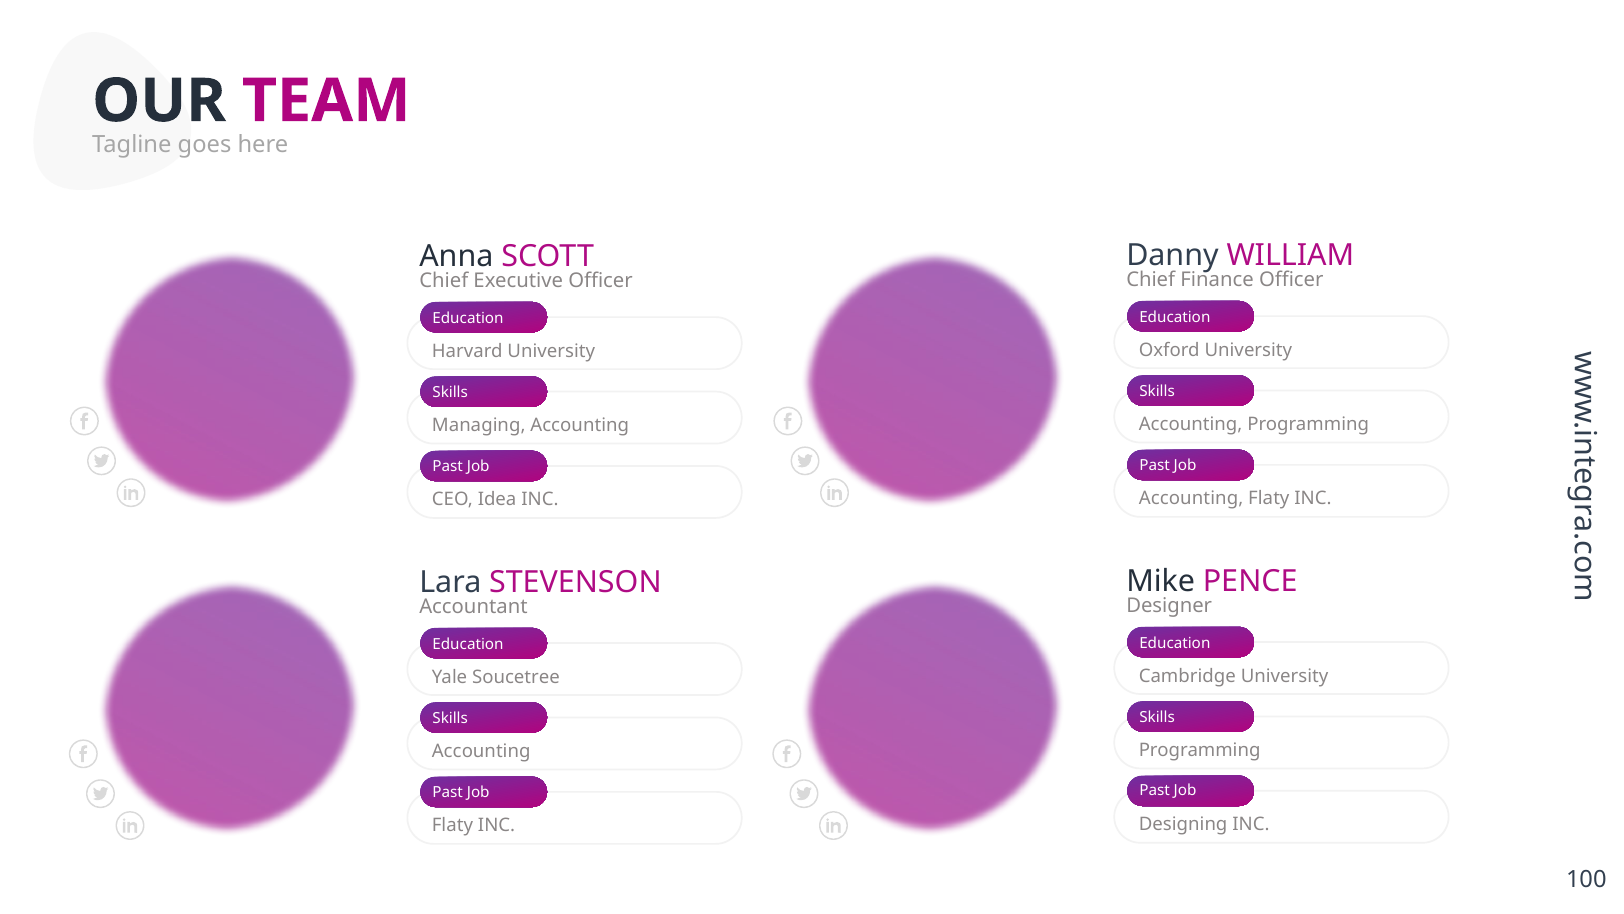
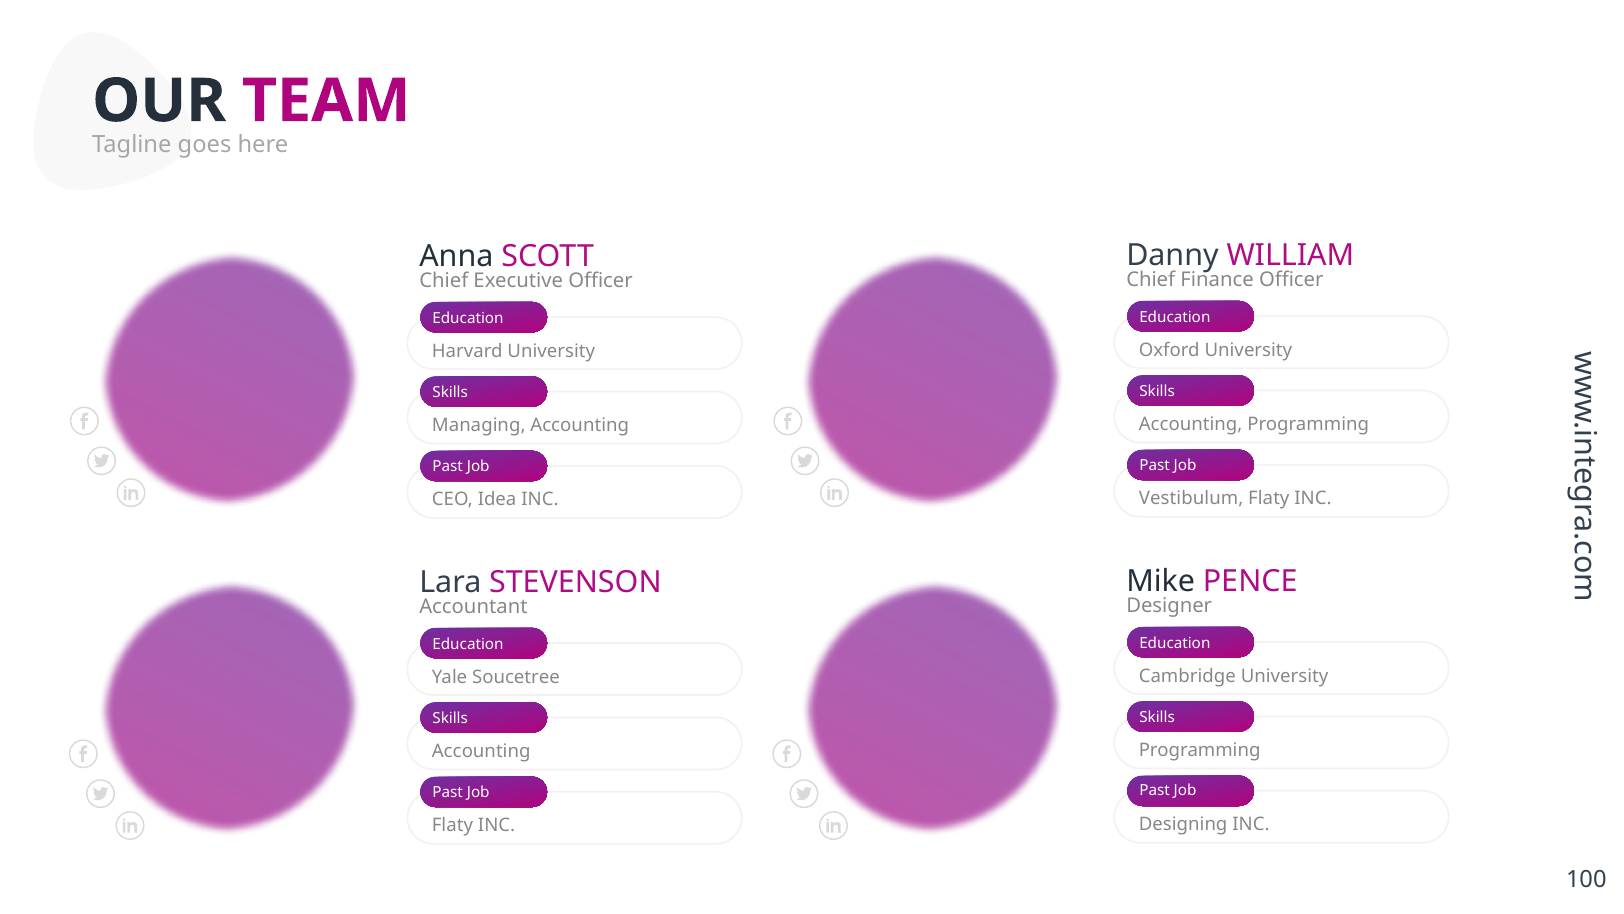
Accounting: Accounting -> Vestibulum (1191, 498)
